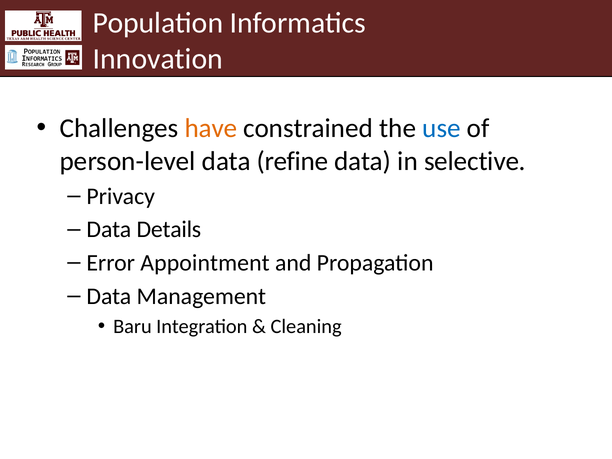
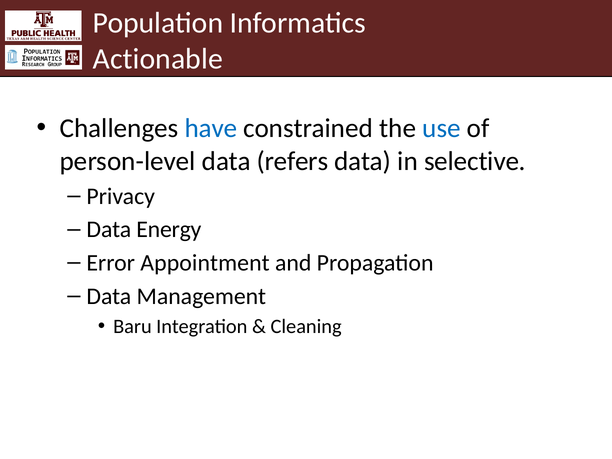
Innovation: Innovation -> Actionable (158, 59)
have colour: orange -> blue (211, 128)
refine: refine -> refers (293, 161)
Details: Details -> Energy (169, 230)
